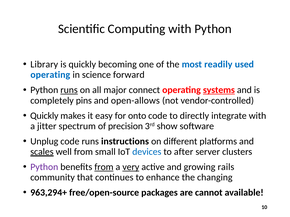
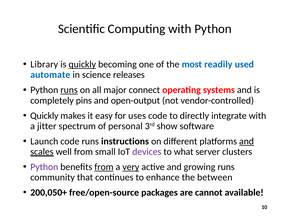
quickly underline: none -> present (82, 65)
operating: operating -> automate (50, 75)
forward: forward -> releases (129, 75)
systems underline: present -> none (219, 90)
open-allows: open-allows -> open-output (135, 101)
onto: onto -> uses (137, 116)
precision: precision -> personal (125, 126)
Unplug: Unplug -> Launch (44, 142)
and underline: none -> present (247, 142)
devices colour: blue -> purple (147, 152)
after: after -> what (184, 152)
growing rails: rails -> runs (226, 167)
changing: changing -> between (215, 178)
963,294+: 963,294+ -> 200,050+ (49, 193)
